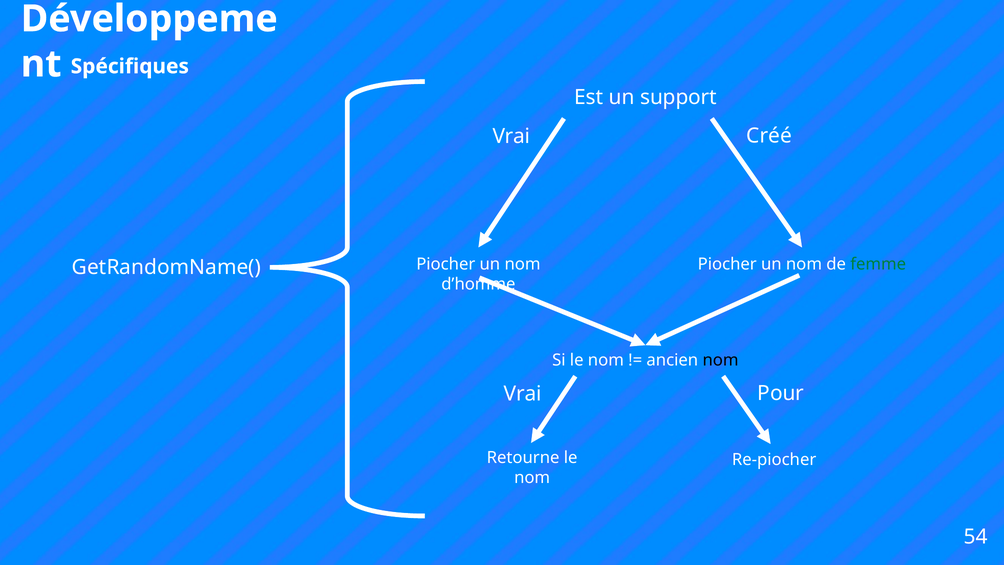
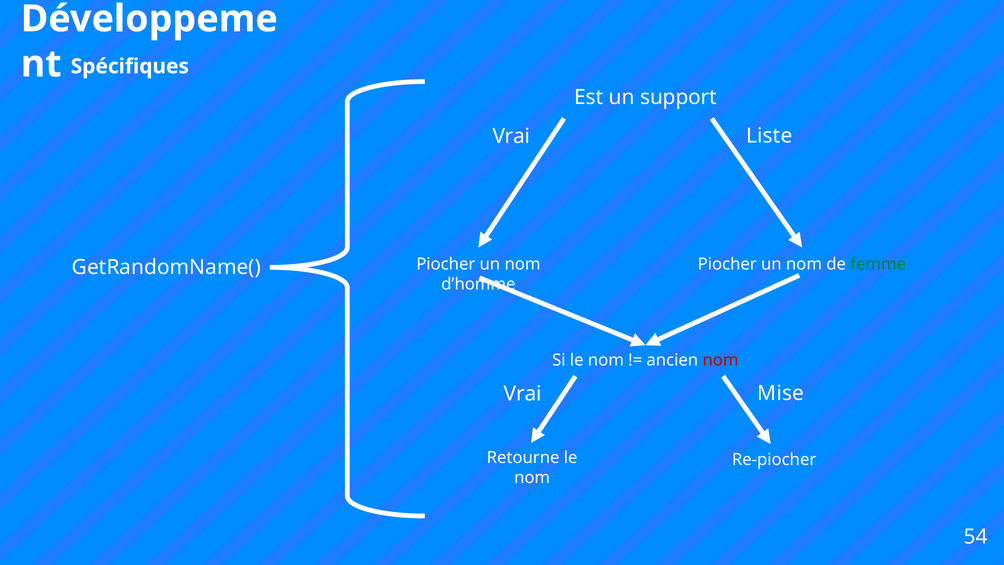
Créé: Créé -> Liste (769, 136)
nom colour: black -> red (721, 360)
Pour: Pour -> Mise (781, 393)
